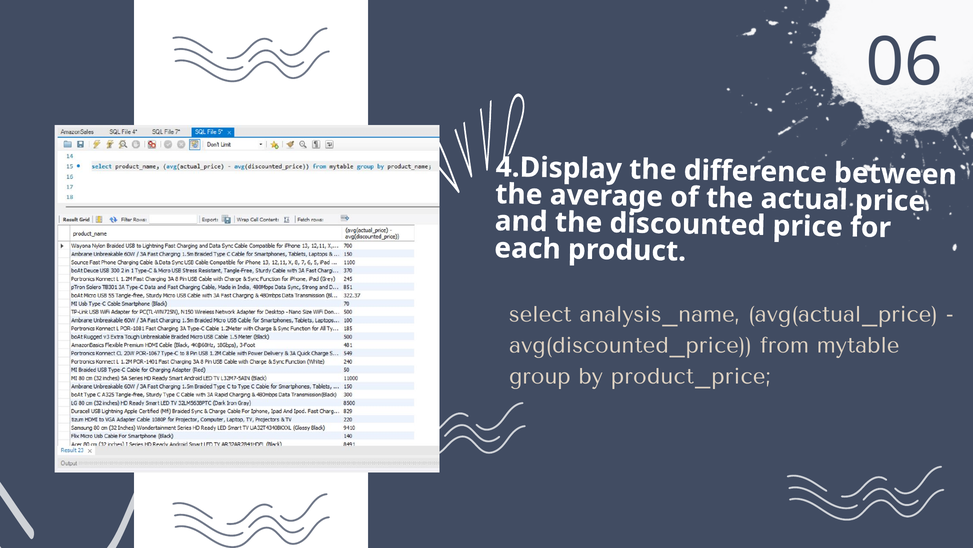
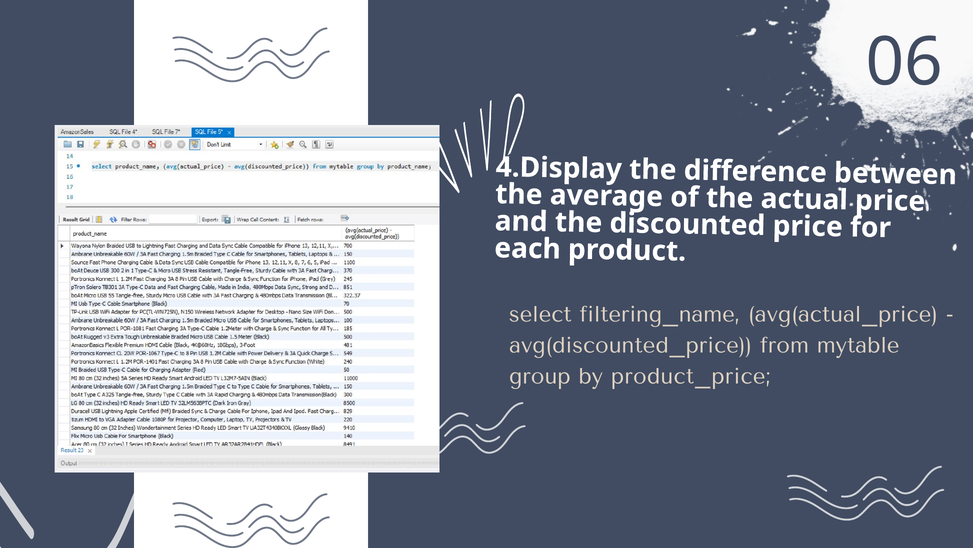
analysis_name: analysis_name -> filtering_name (660, 314)
